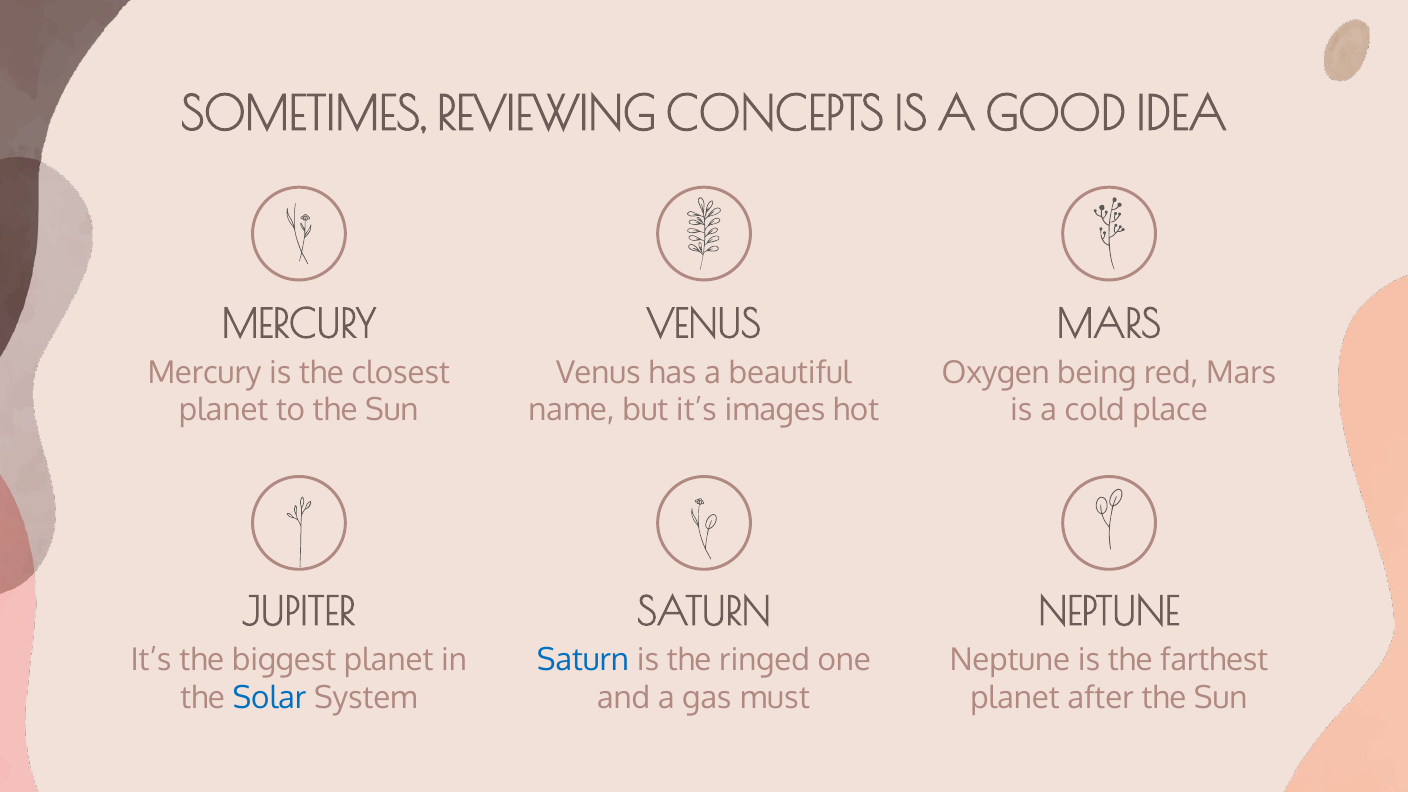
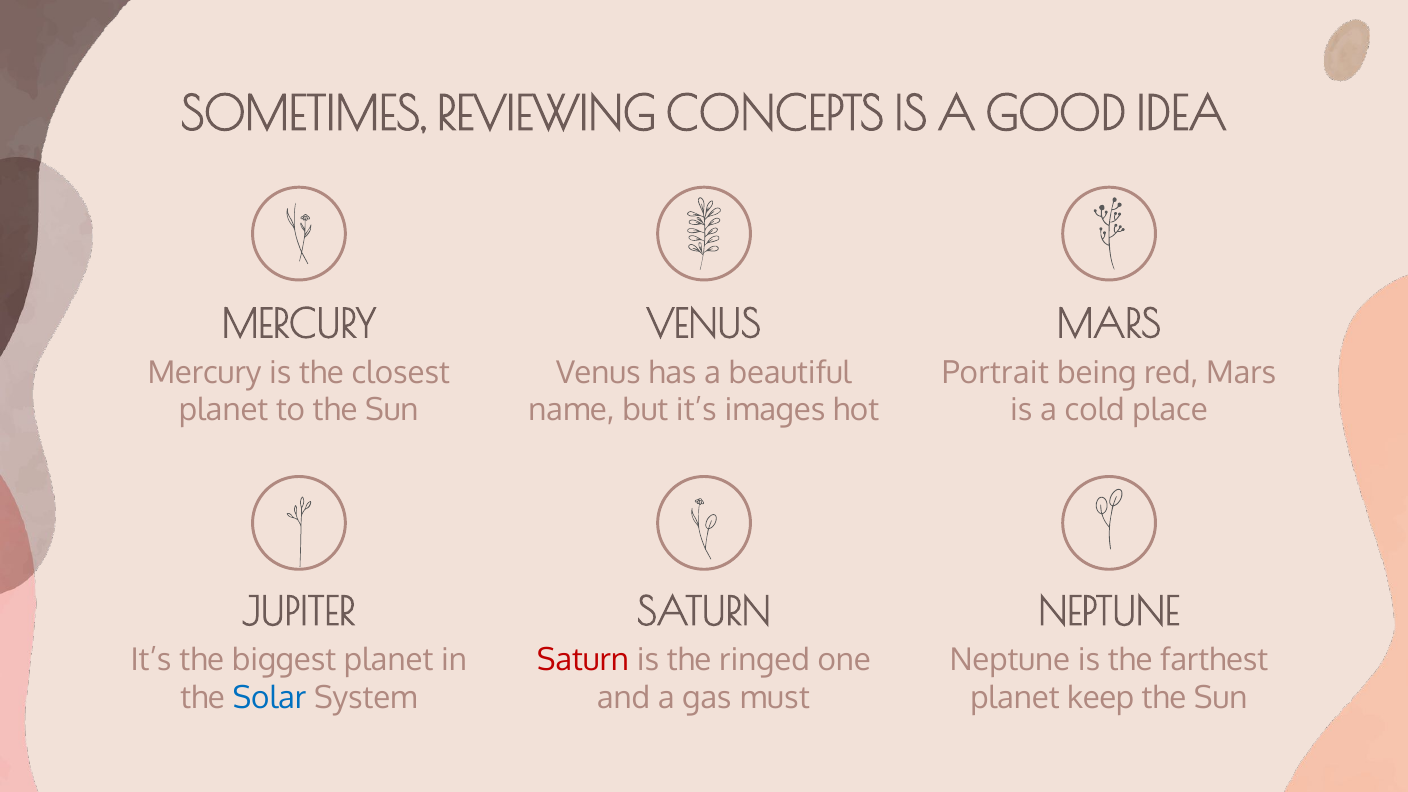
Oxygen: Oxygen -> Portrait (995, 373)
Saturn colour: blue -> red (583, 660)
after: after -> keep (1101, 698)
